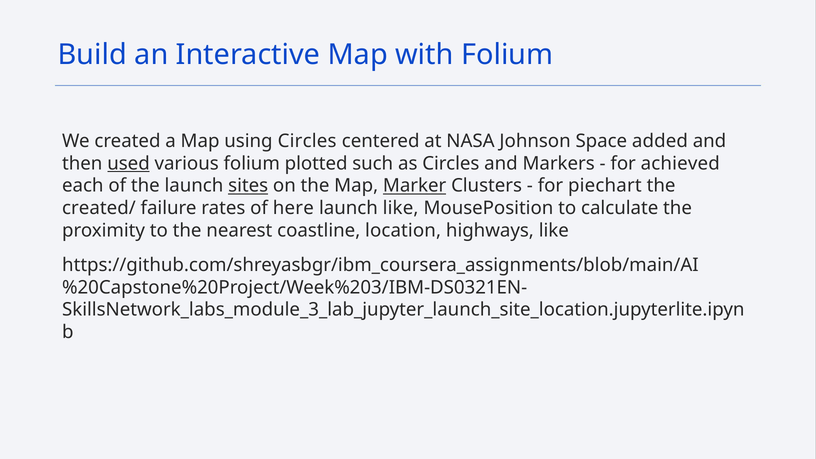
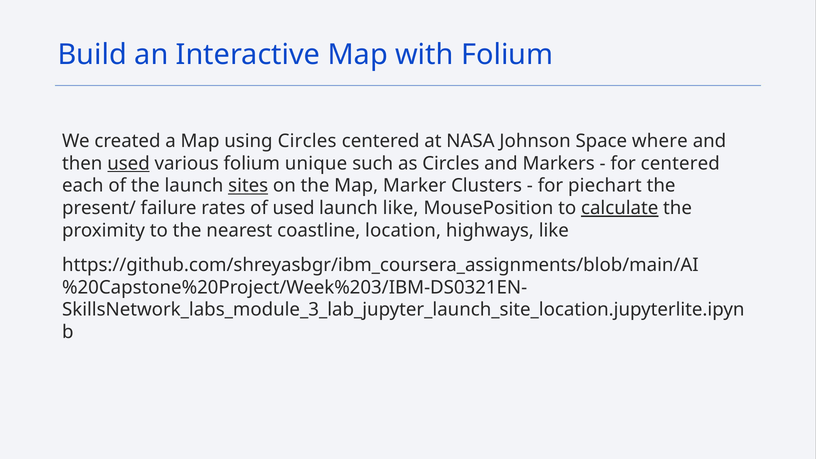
added: added -> where (660, 141)
plotted: plotted -> unique (316, 163)
for achieved: achieved -> centered (680, 163)
Marker underline: present -> none (415, 186)
created/: created/ -> present/ (99, 208)
of here: here -> used (294, 208)
calculate underline: none -> present (620, 208)
